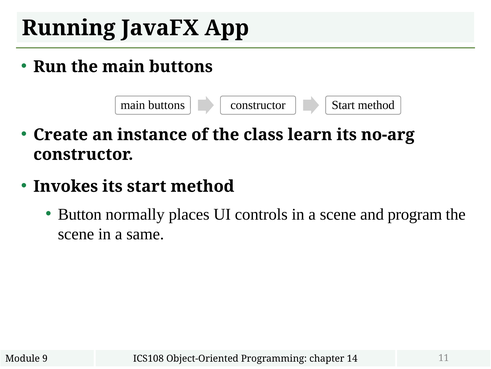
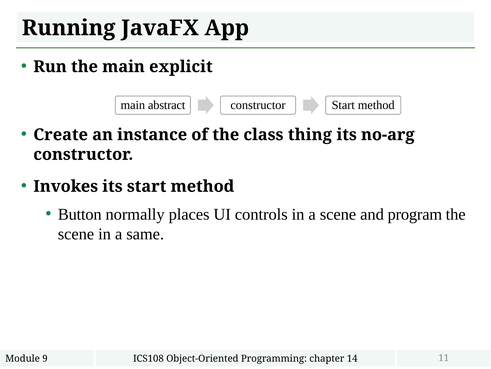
the main buttons: buttons -> explicit (181, 67)
buttons: buttons -> abstract (167, 105)
learn: learn -> thing (310, 134)
